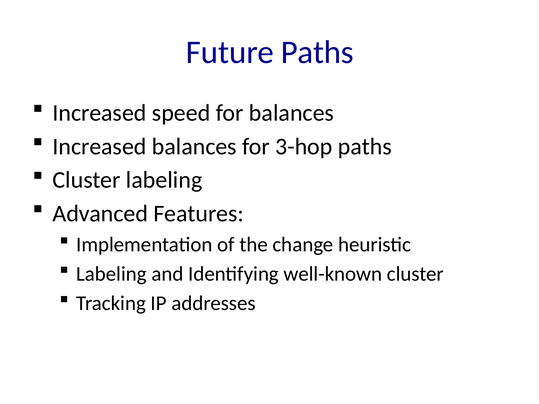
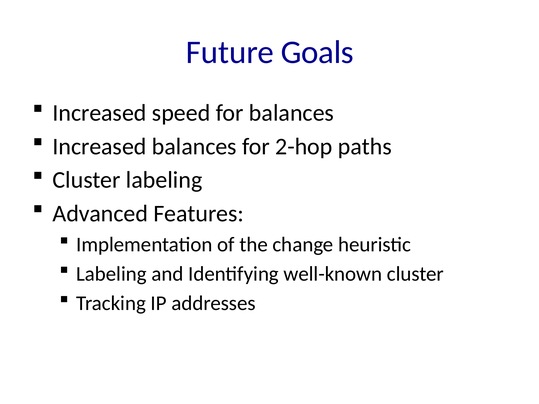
Future Paths: Paths -> Goals (317, 52)
3-hop: 3-hop -> 2-hop (304, 147)
